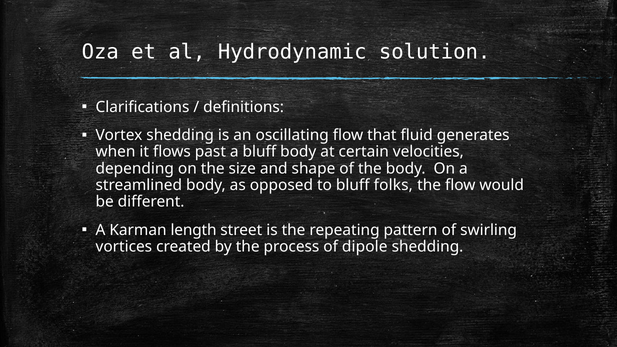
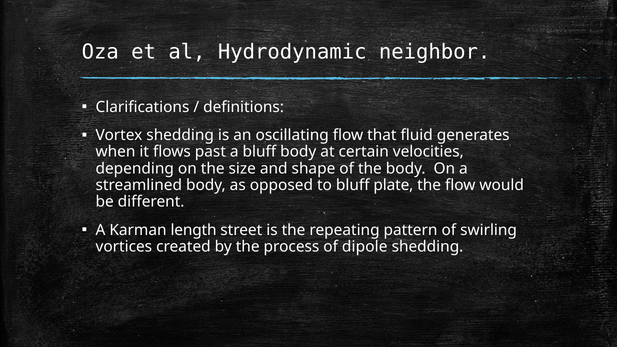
solution: solution -> neighbor (435, 52)
folks: folks -> plate (393, 185)
